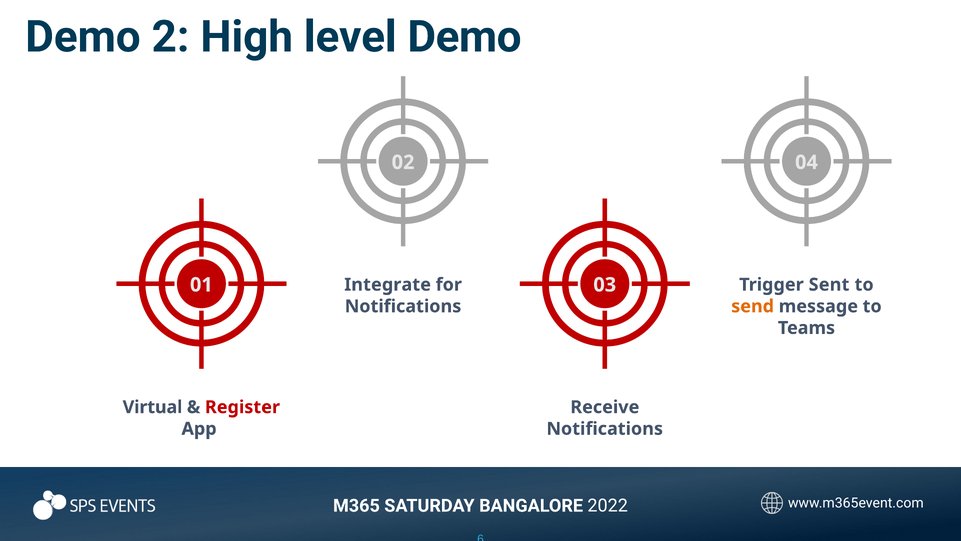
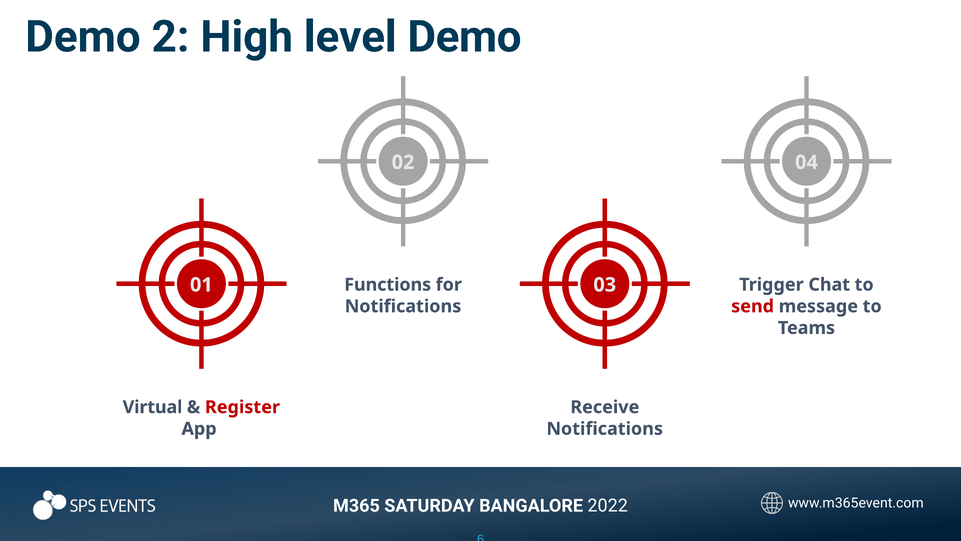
Integrate: Integrate -> Functions (388, 284)
Sent: Sent -> Chat (829, 284)
send colour: orange -> red (753, 306)
